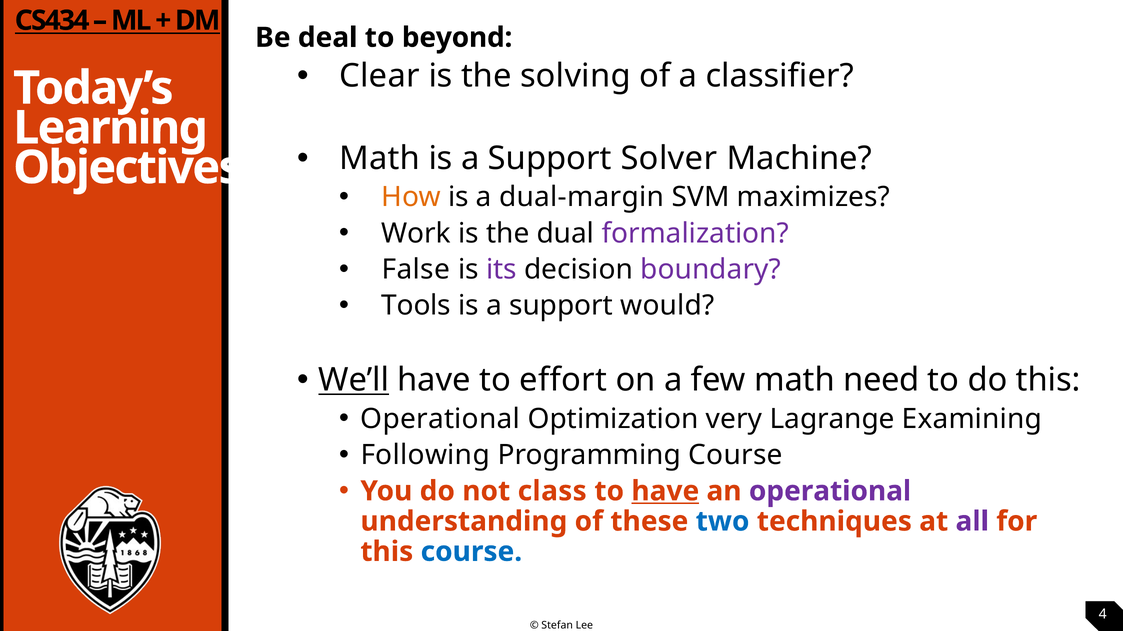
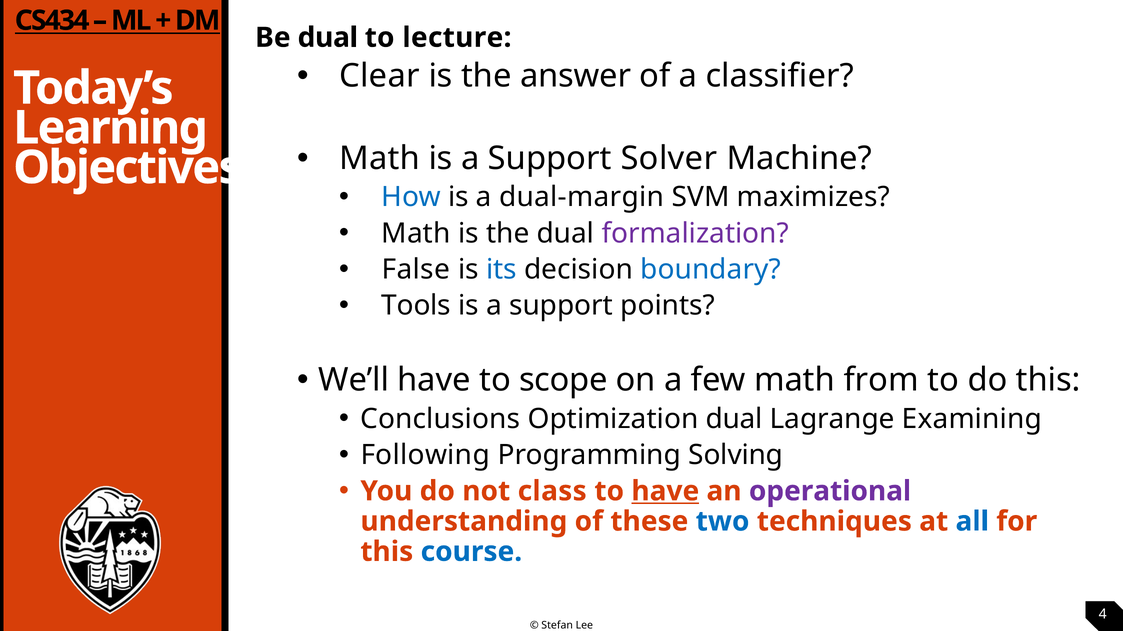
Be deal: deal -> dual (328, 38)
beyond: beyond -> lecture (457, 38)
solving: solving -> answer (576, 76)
How colour: orange -> blue (411, 197)
Work: Work -> Math (416, 234)
its colour: purple -> blue (501, 270)
boundary colour: purple -> blue (711, 270)
would: would -> points (668, 306)
We’ll underline: present -> none (354, 381)
effort: effort -> scope (563, 381)
need: need -> from (881, 381)
Operational: Operational -> Conclusions (440, 419)
Optimization very: very -> dual (734, 419)
Programming Course: Course -> Solving (736, 455)
all colour: purple -> blue (972, 522)
